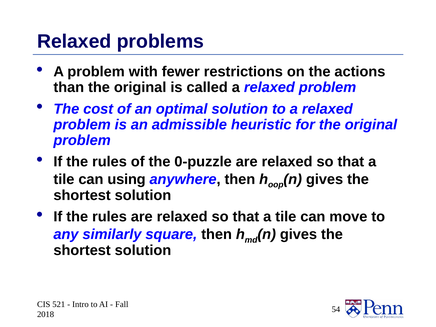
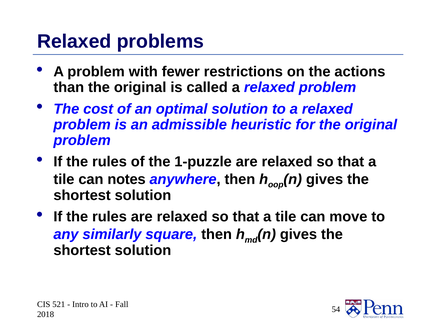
0-puzzle: 0-puzzle -> 1-puzzle (203, 162)
using: using -> notes (127, 179)
